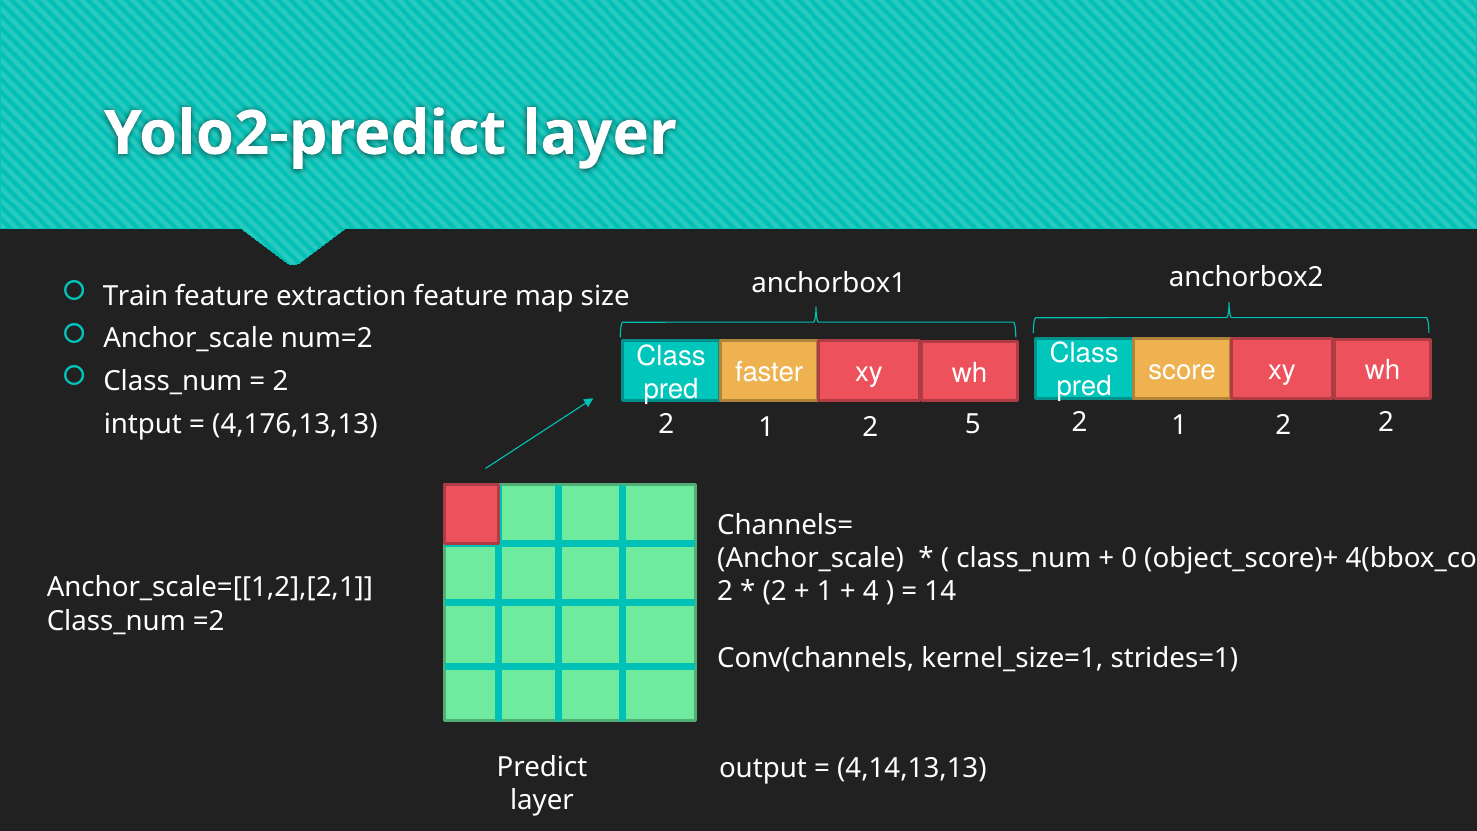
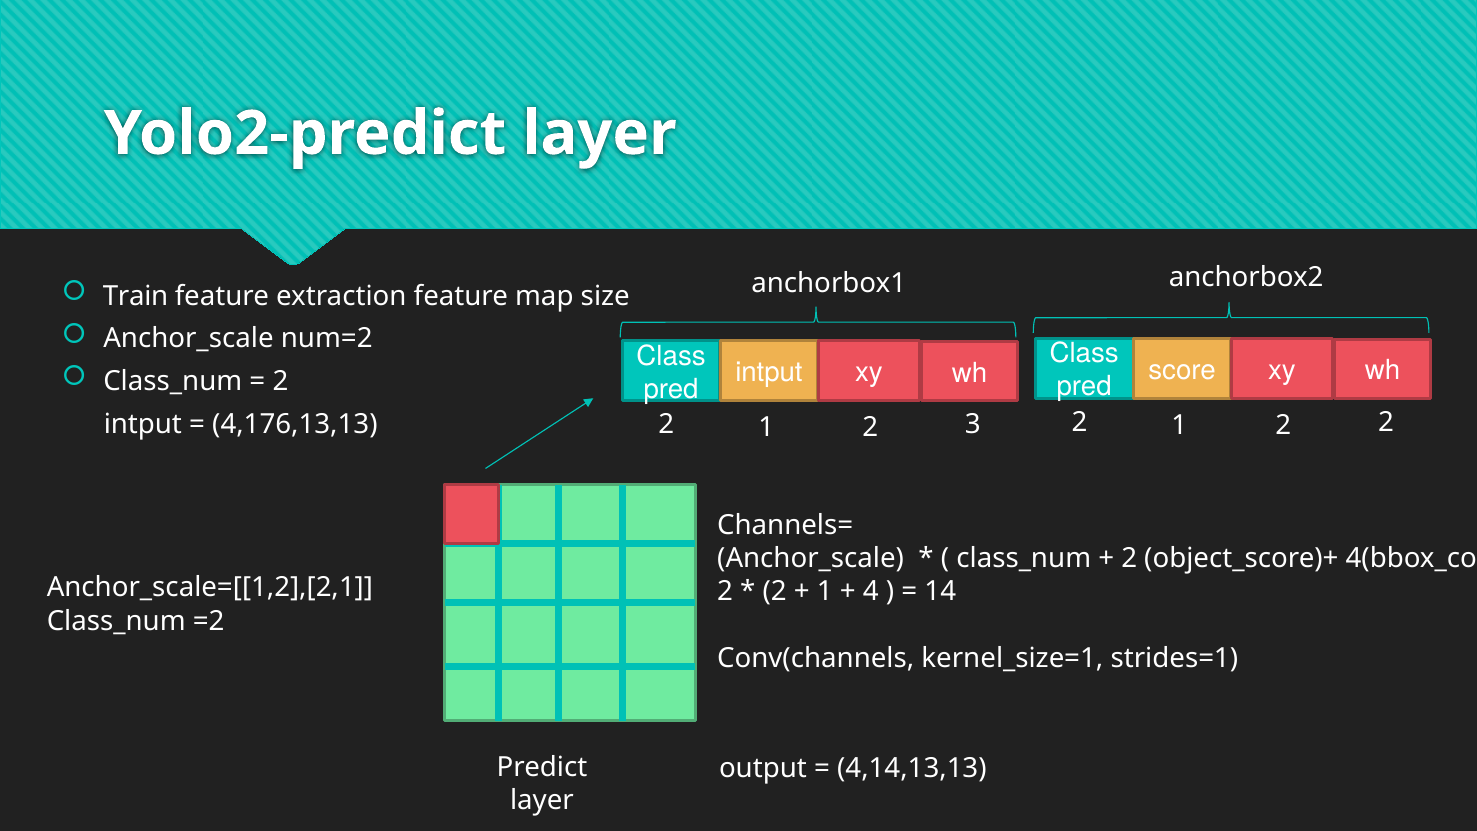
faster: faster -> intput (769, 373)
5: 5 -> 3 (973, 425)
0: 0 -> 2 (1129, 558)
